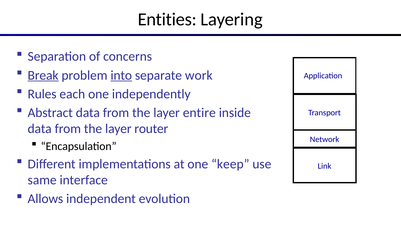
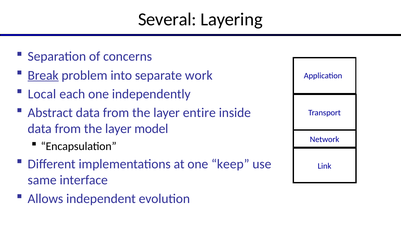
Entities: Entities -> Several (167, 19)
into underline: present -> none (121, 75)
Rules: Rules -> Local (42, 94)
router: router -> model (151, 129)
